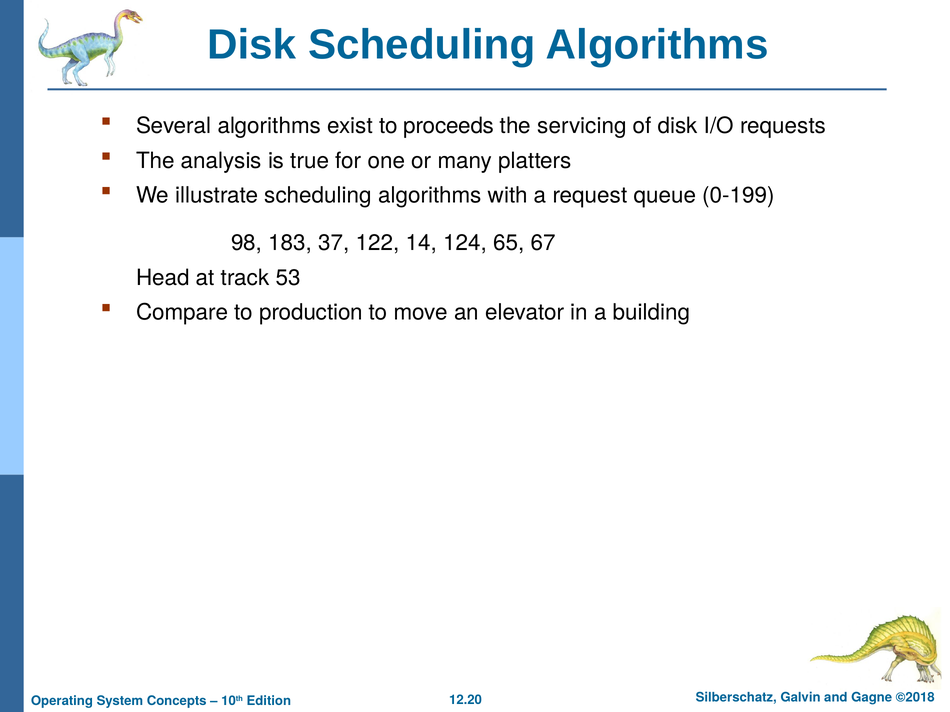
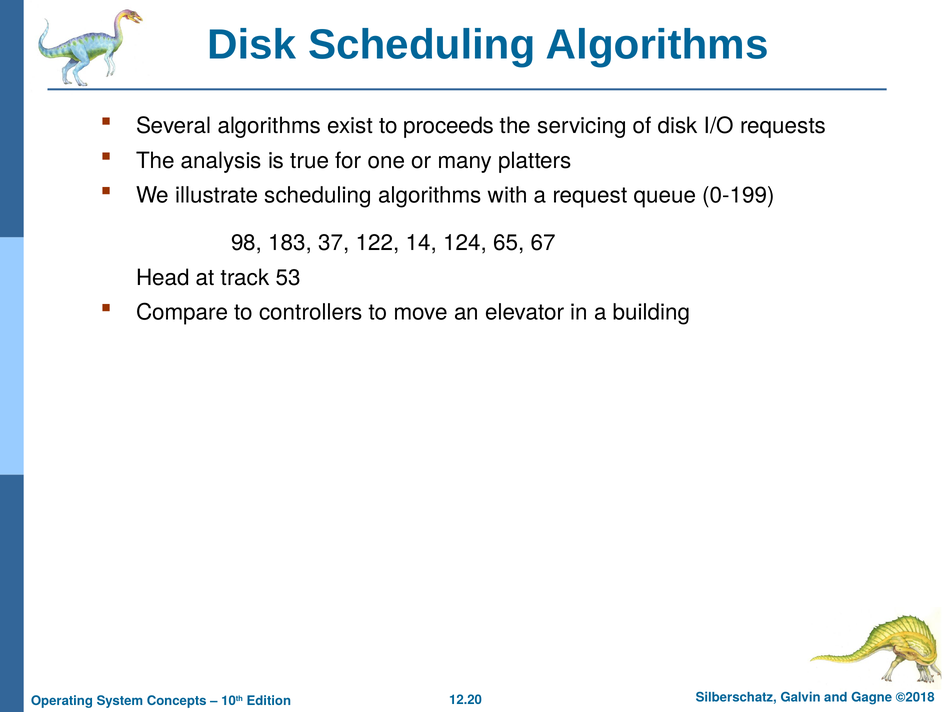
production: production -> controllers (311, 313)
